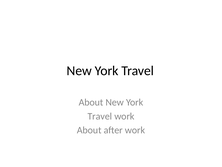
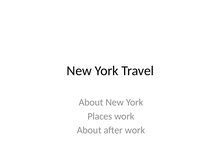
Travel: Travel -> Places (100, 116)
